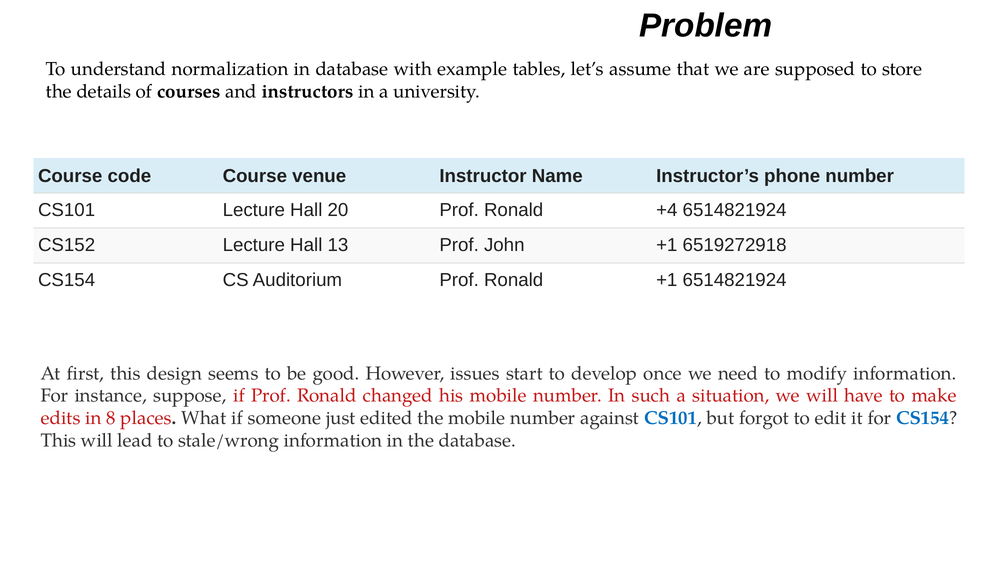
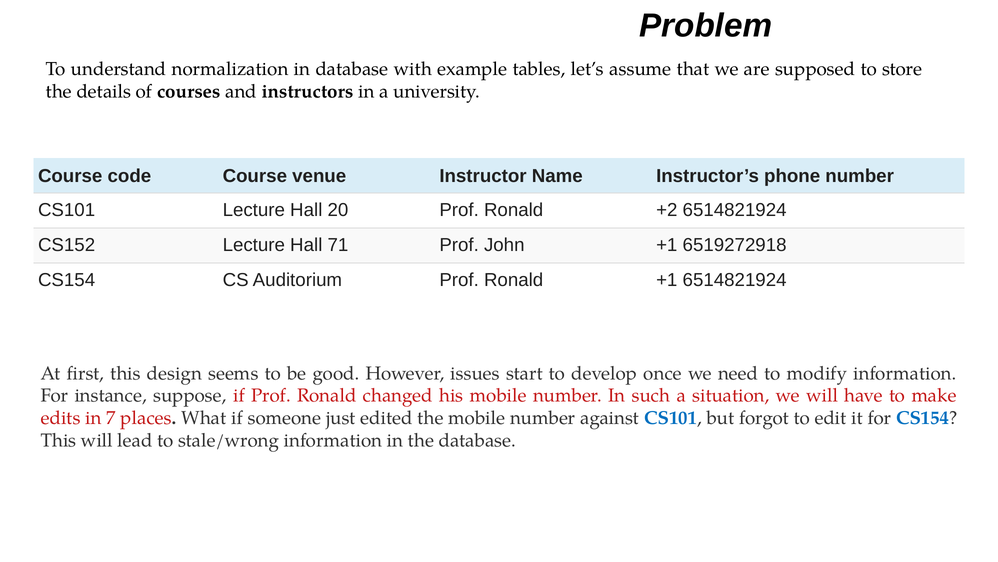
+4: +4 -> +2 (667, 210)
13: 13 -> 71 (338, 245)
8: 8 -> 7 (111, 418)
